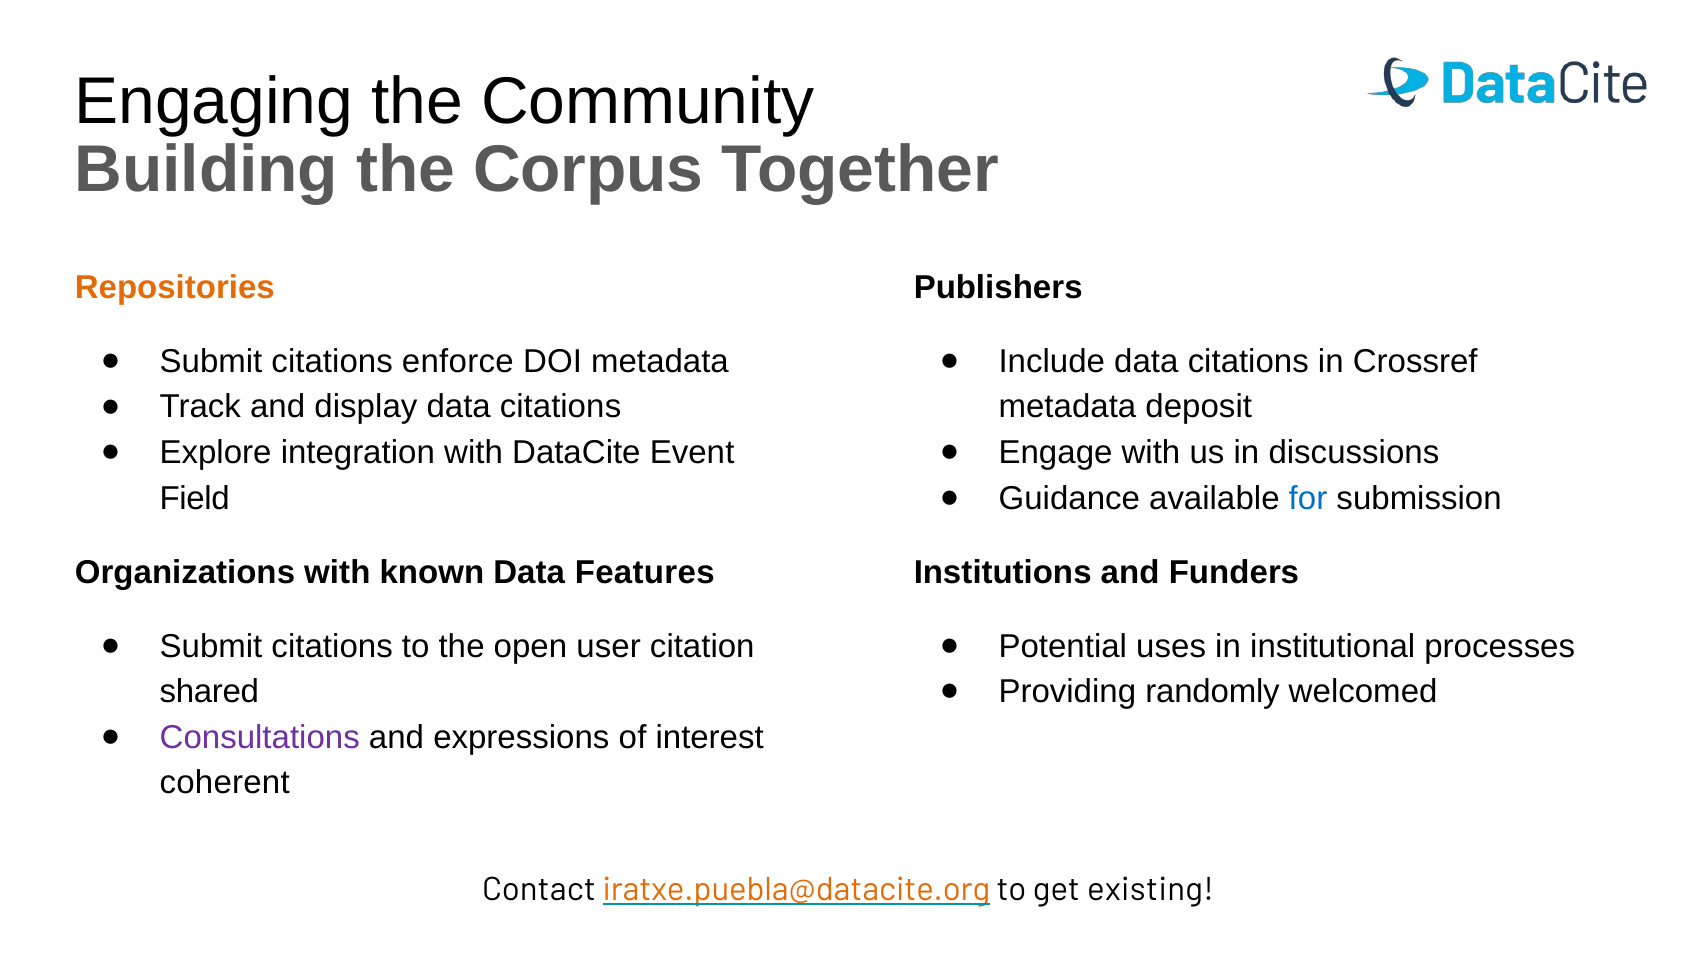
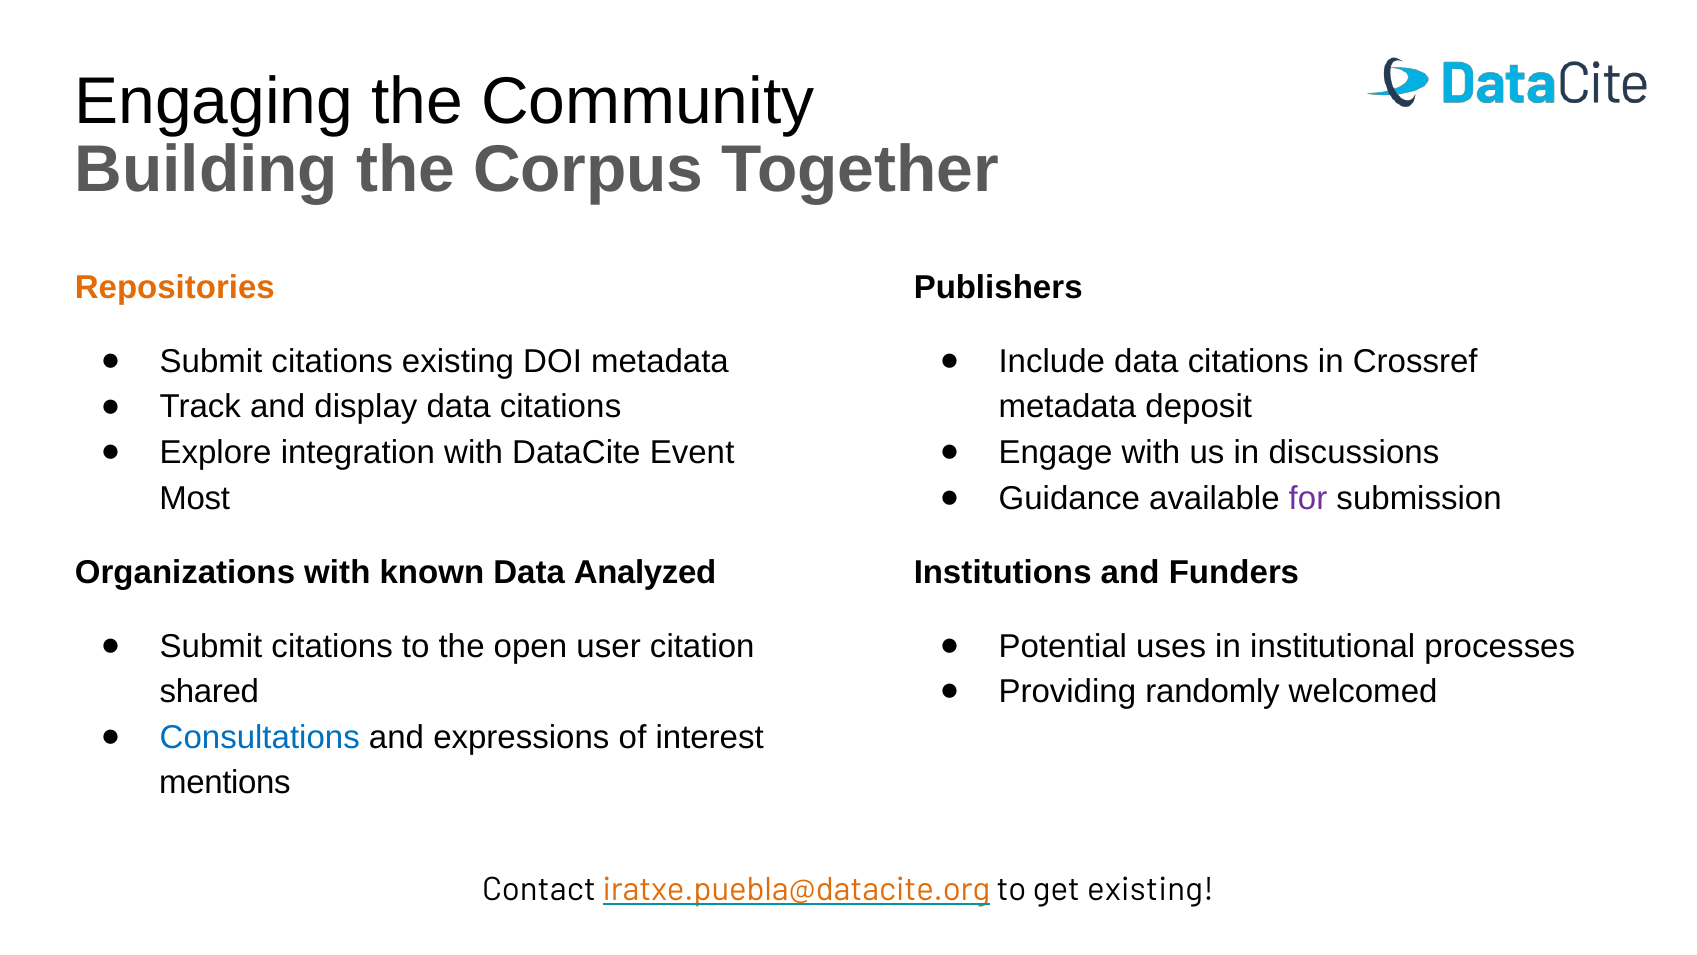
citations enforce: enforce -> existing (458, 361)
for colour: blue -> purple (1308, 498)
Field: Field -> Most (195, 498)
Features: Features -> Analyzed (645, 572)
Consultations colour: purple -> blue (260, 737)
coherent: coherent -> mentions (225, 783)
